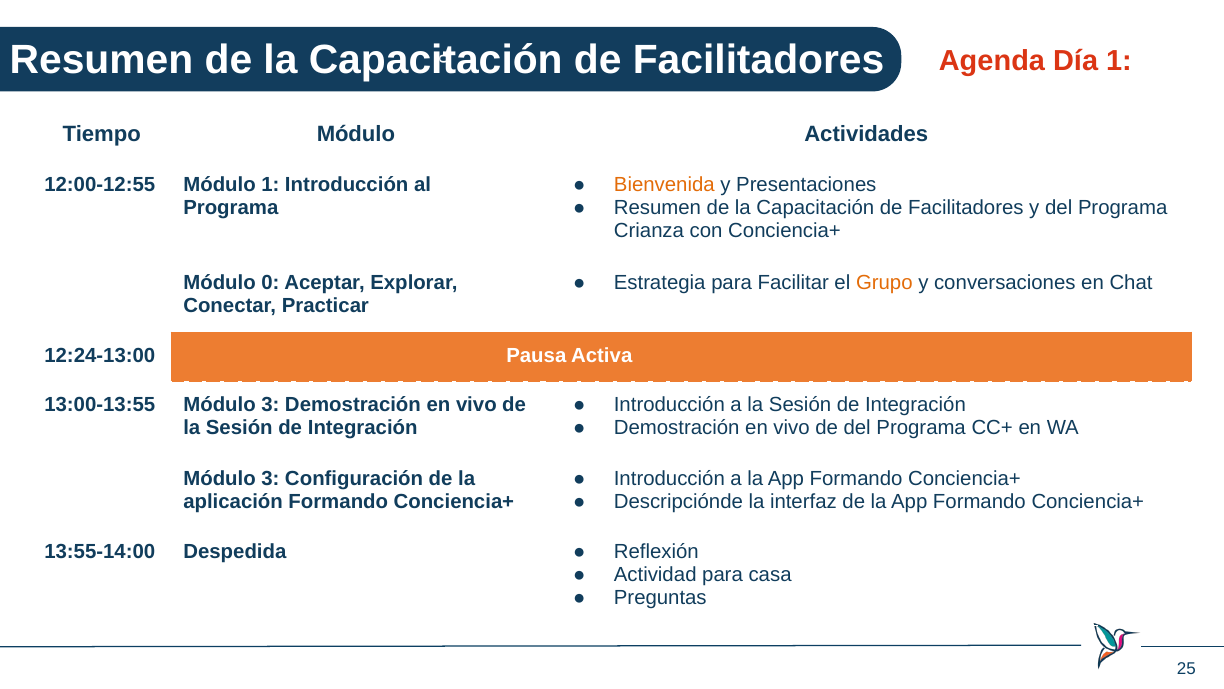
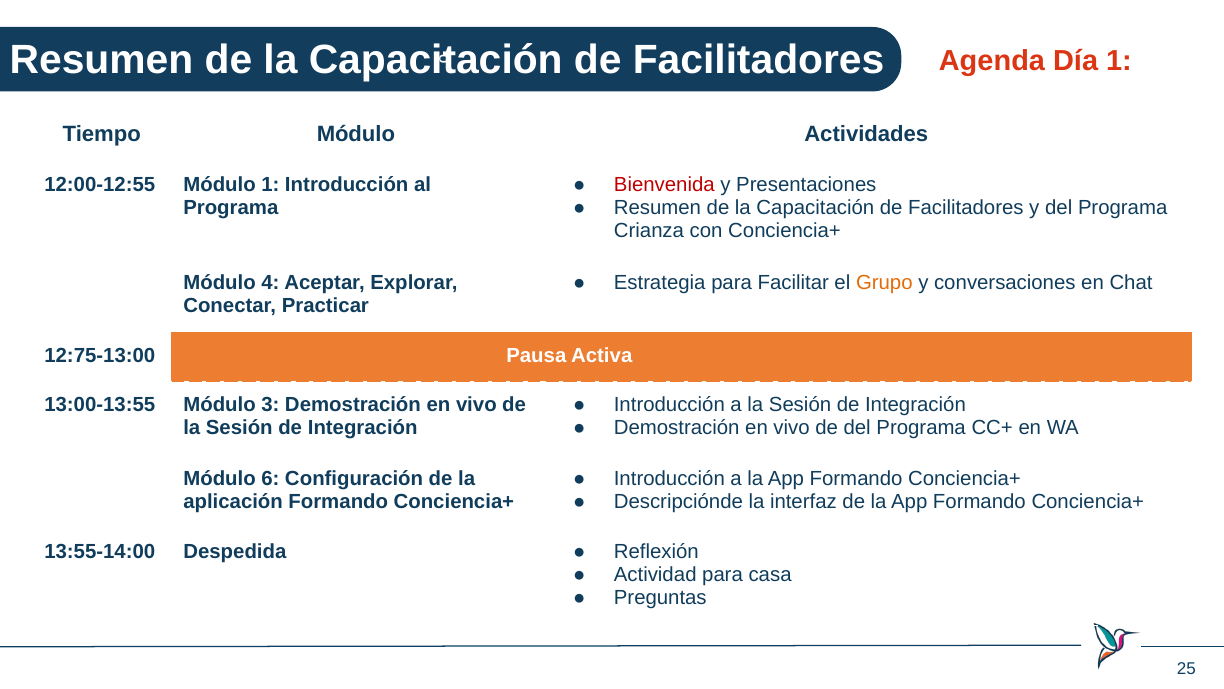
Bienvenida colour: orange -> red (664, 185)
0: 0 -> 4 (270, 283)
12:24-13:00: 12:24-13:00 -> 12:75-13:00 (100, 356)
3: 3 -> 6 (270, 478)
